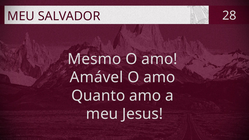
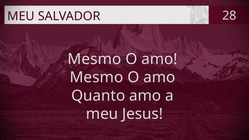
Amável: Amável -> Mesmo (97, 77)
